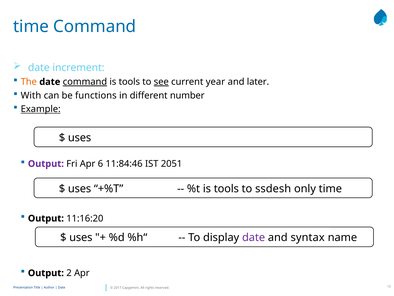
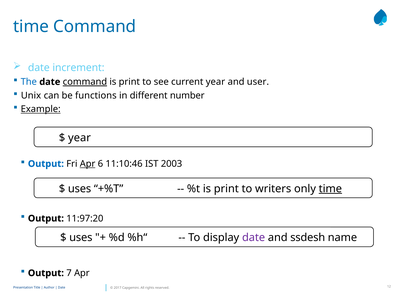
The colour: orange -> blue (29, 82)
tools: tools -> print (129, 82)
see underline: present -> none (161, 82)
later: later -> user (258, 82)
With: With -> Unix (31, 95)
uses: uses -> year (79, 137)
Output colour: purple -> blue (46, 164)
Apr underline: none -> present (88, 164)
11:84:46: 11:84:46 -> 11:10:46 (124, 164)
2051: 2051 -> 2003 (172, 164)
%t is tools: tools -> print (226, 188)
ssdesh: ssdesh -> writers (273, 188)
time underline: none -> present (330, 188)
11:16:20: 11:16:20 -> 11:97:20 (85, 218)
syntax: syntax -> ssdesh (308, 237)
2: 2 -> 7 (69, 273)
